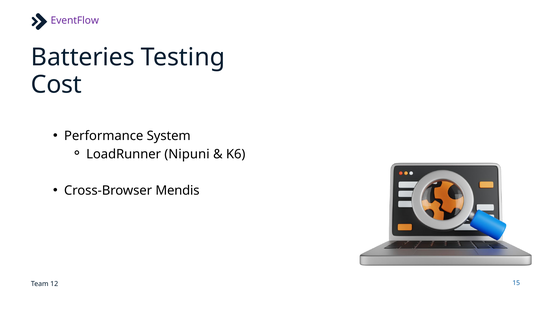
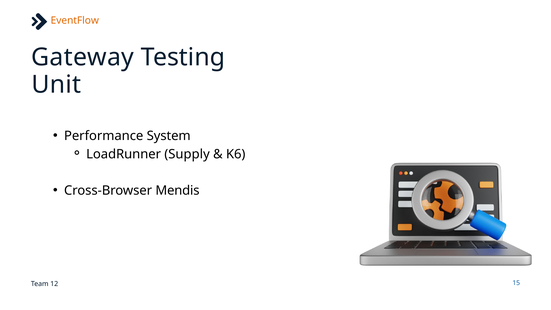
EventFlow colour: purple -> orange (75, 21)
Batteries: Batteries -> Gateway (83, 57)
Cost: Cost -> Unit (56, 85)
Nipuni: Nipuni -> Supply (187, 154)
